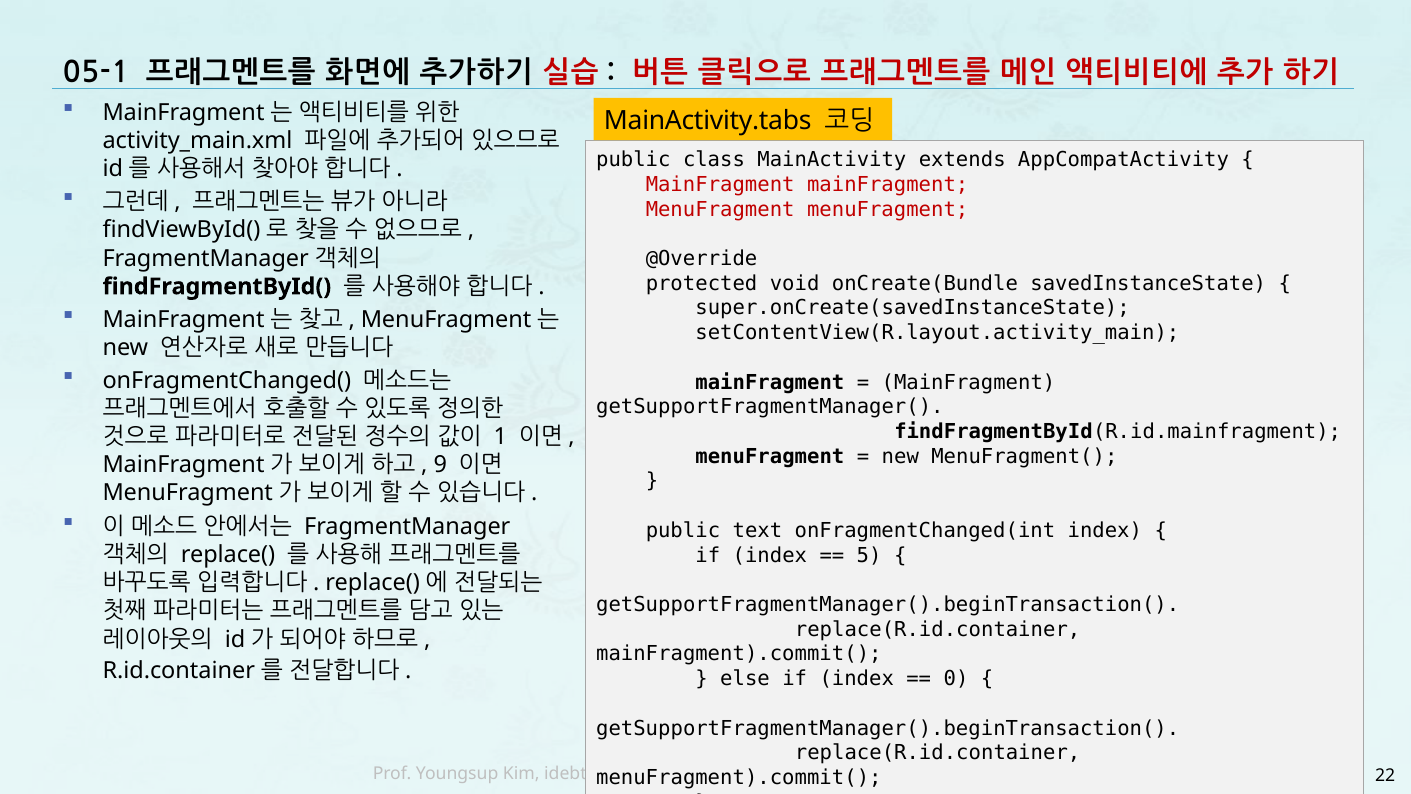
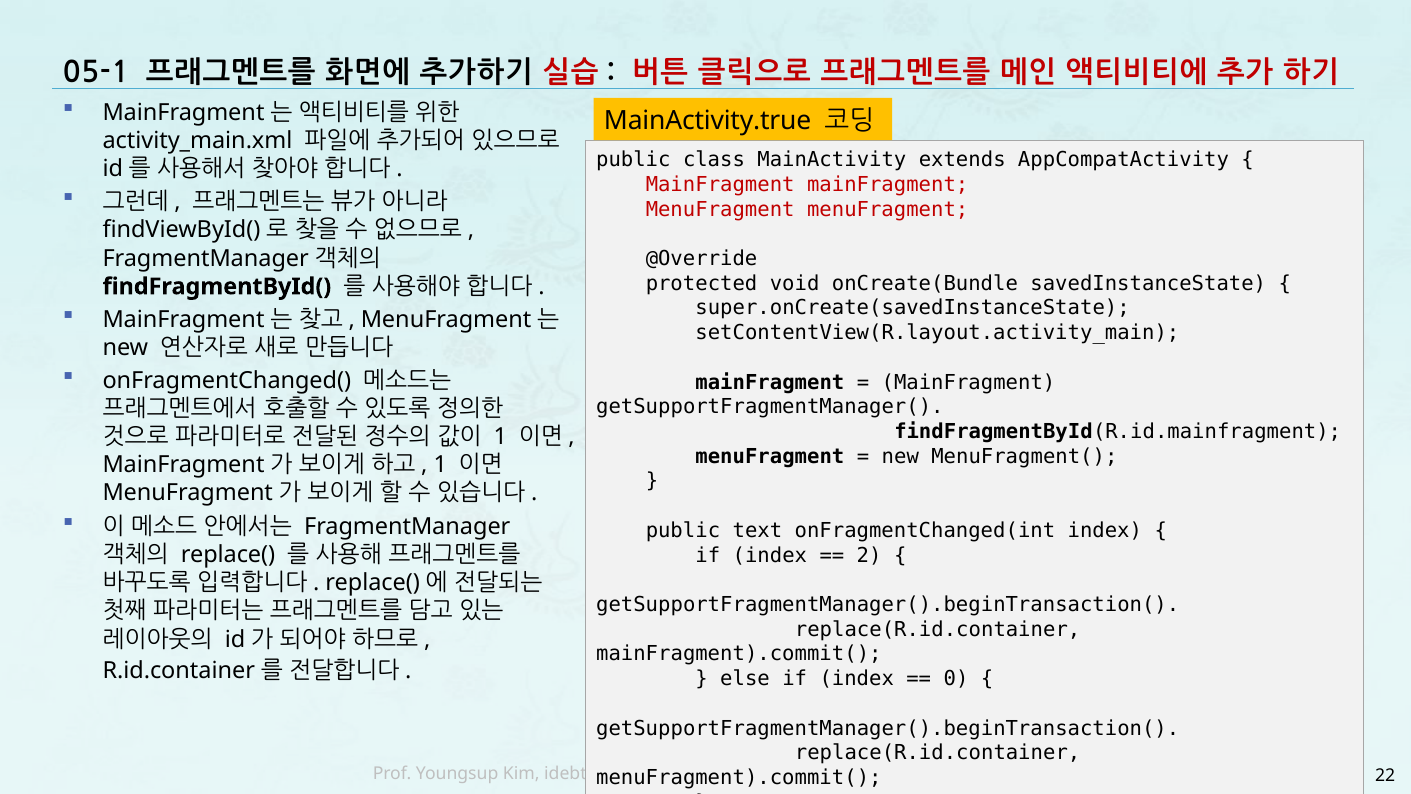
MainActivity.tabs: MainActivity.tabs -> MainActivity.true (708, 121)
9: 9 -> 1 (440, 465)
5: 5 -> 2 (869, 555)
